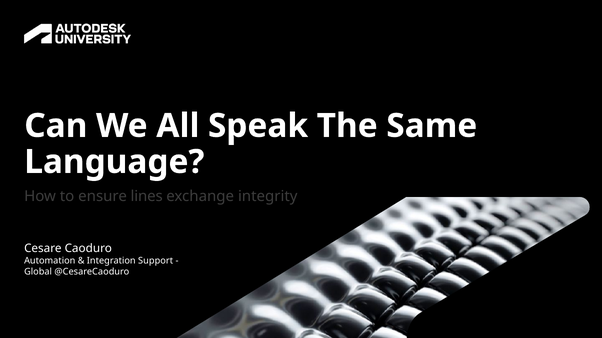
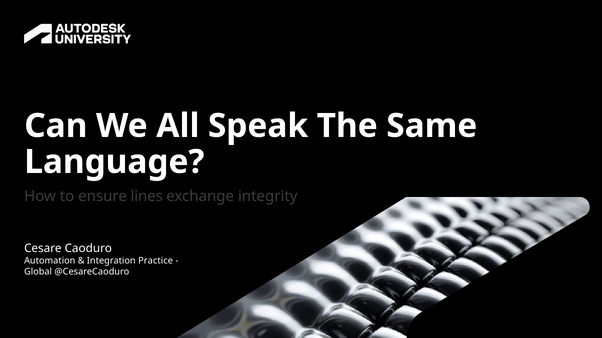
Support: Support -> Practice (156, 261)
